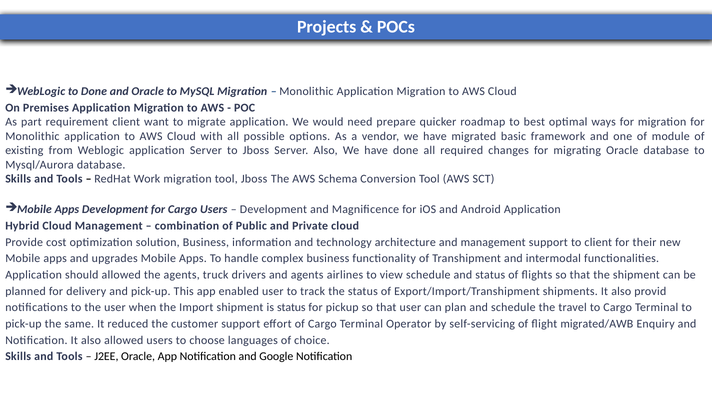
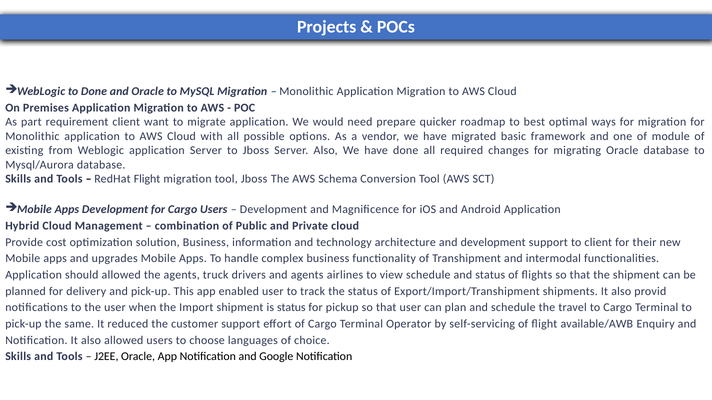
RedHat Work: Work -> Flight (147, 179)
and management: management -> development (493, 242)
migrated/AWB: migrated/AWB -> available/AWB (597, 324)
